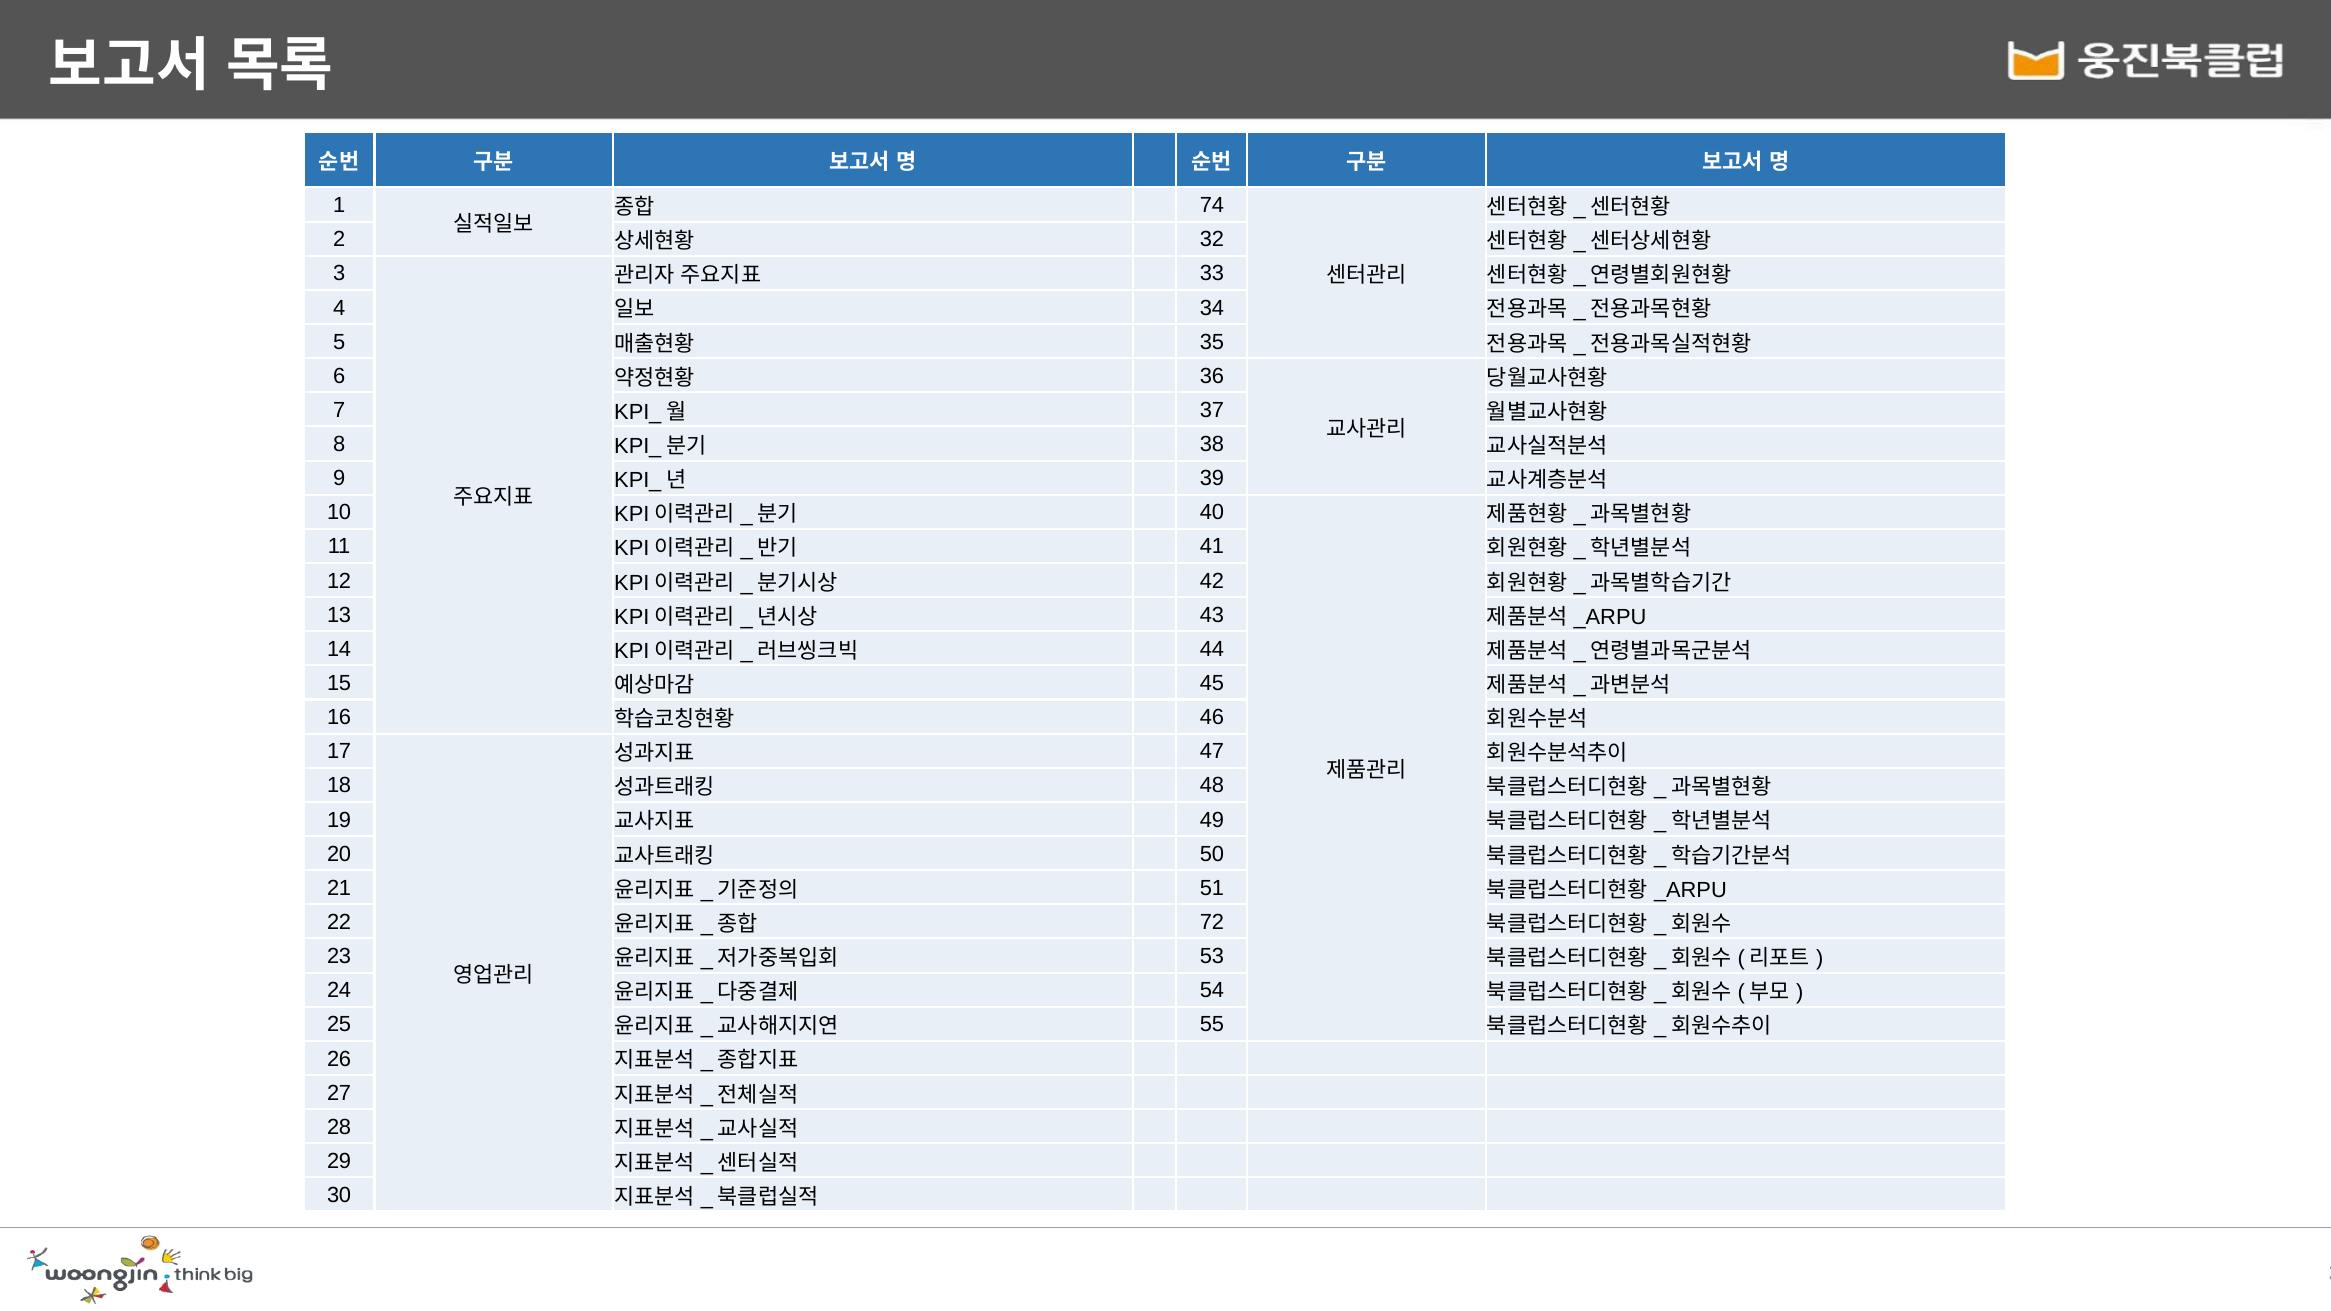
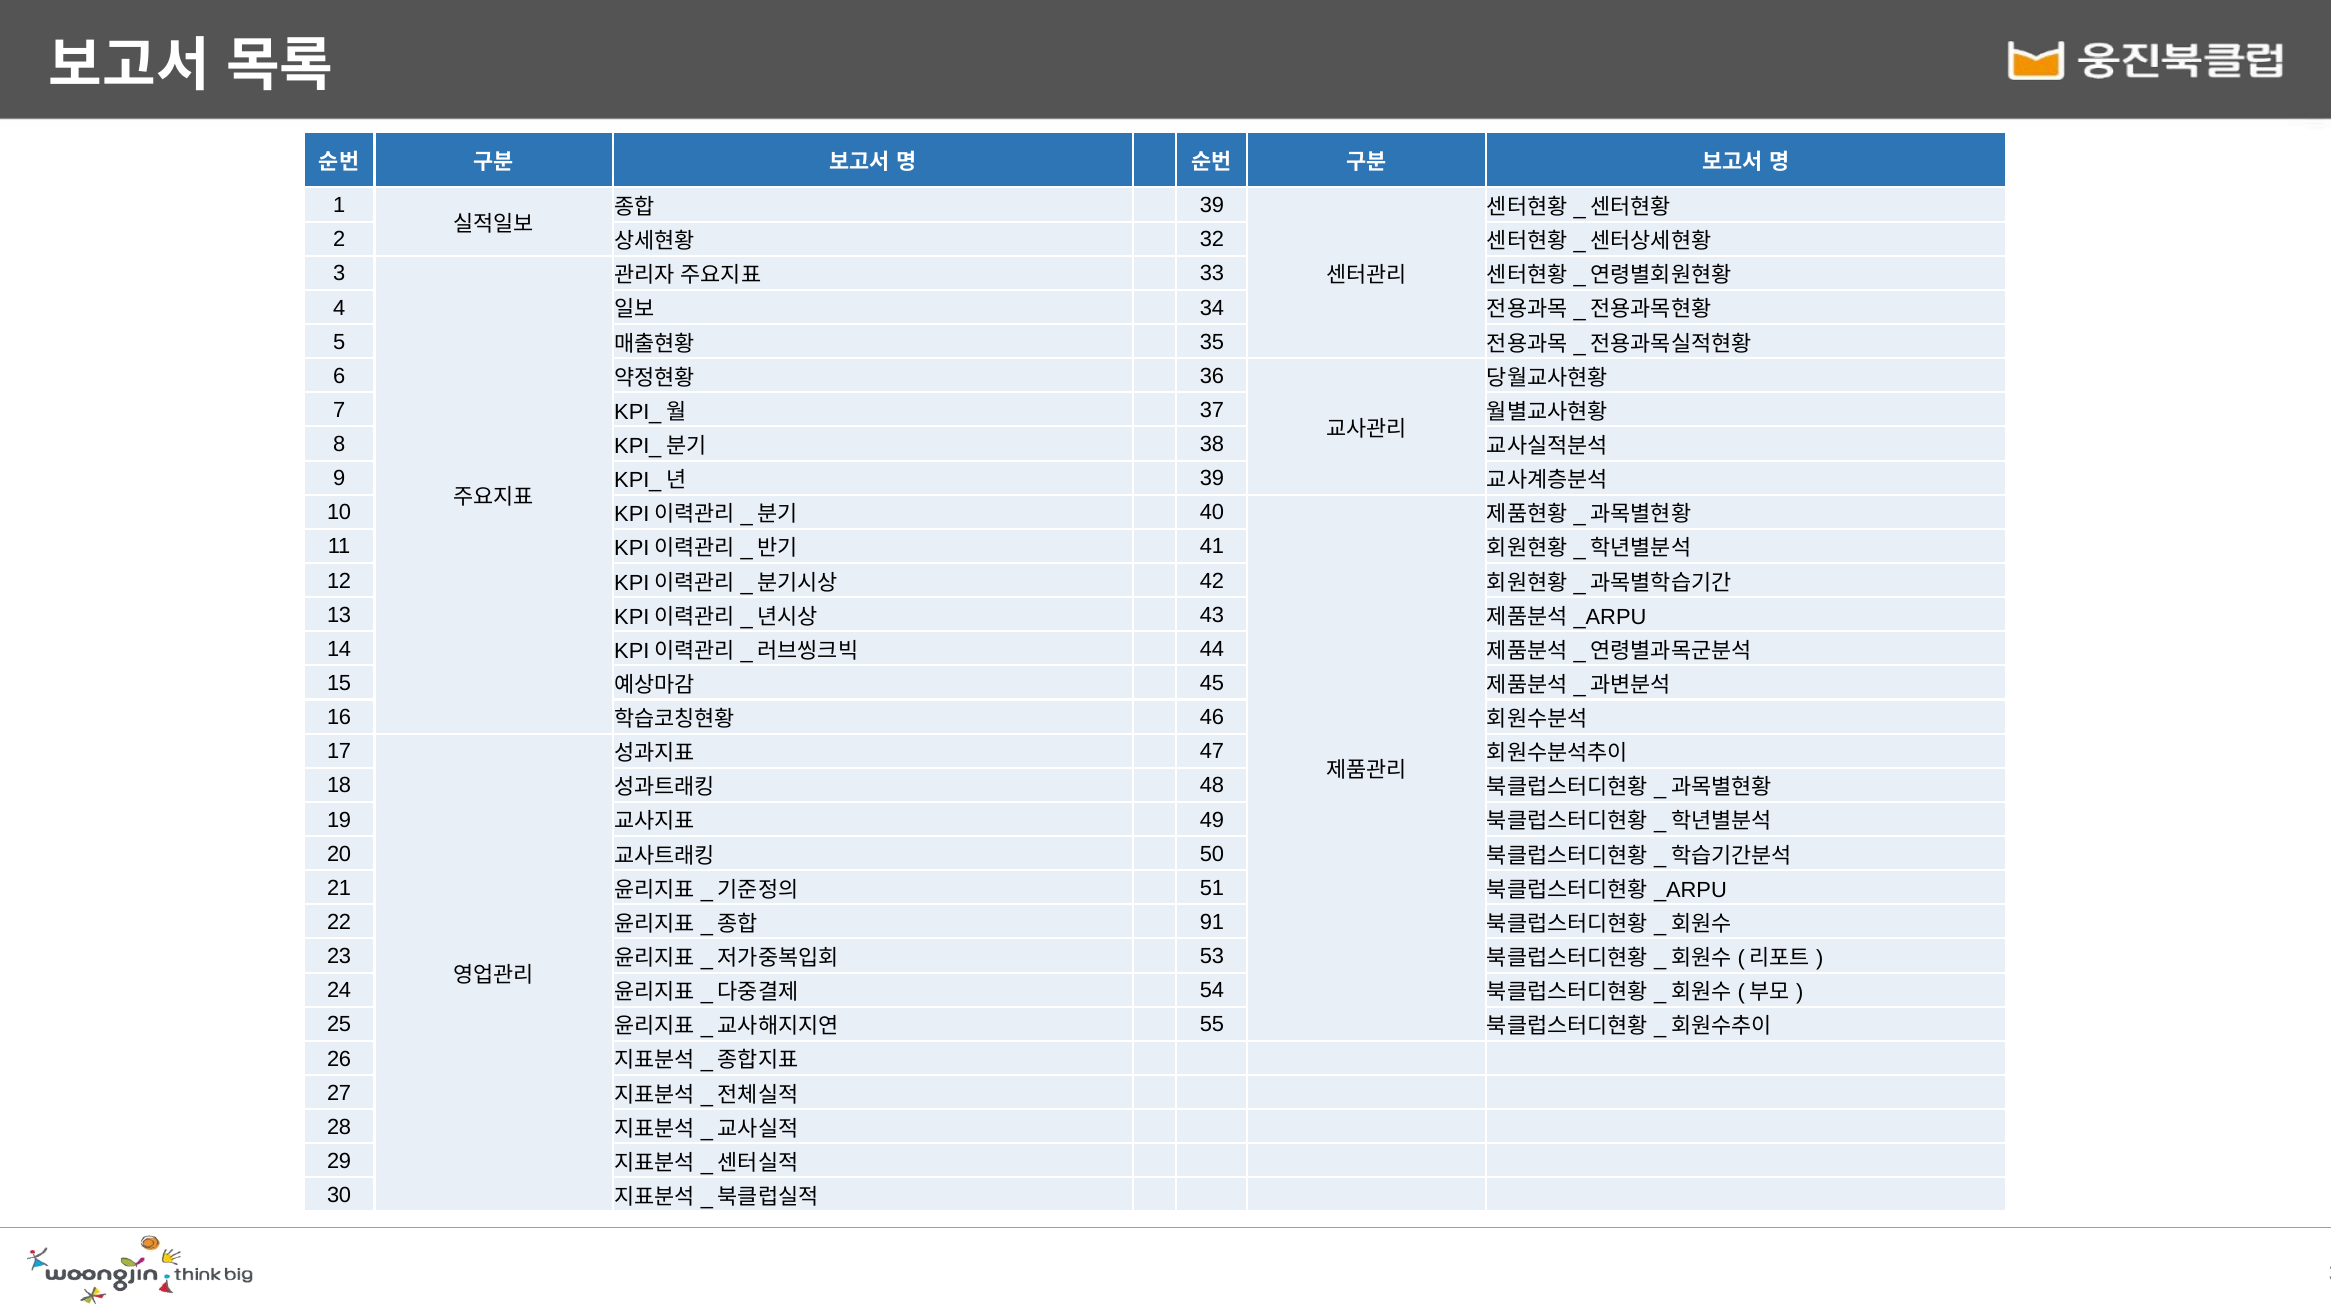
74: 74 -> 39 (1212, 205)
72: 72 -> 91 (1212, 922)
